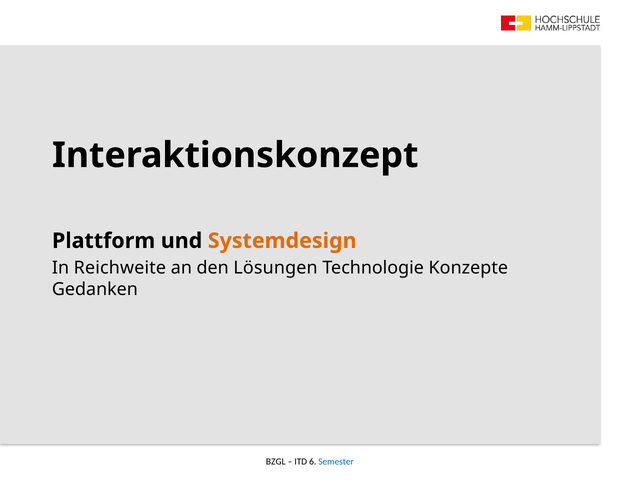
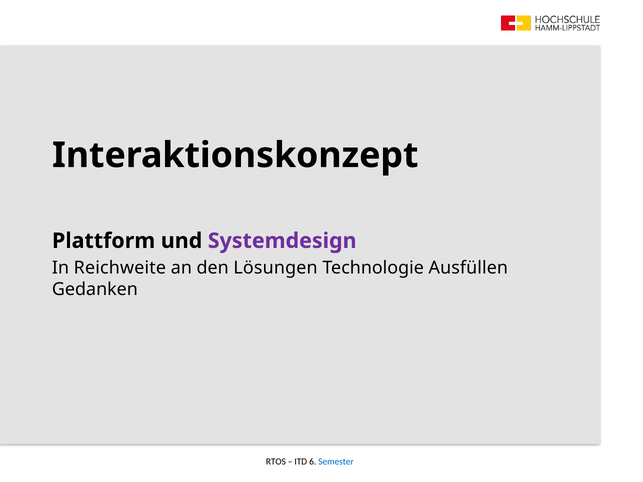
Systemdesign colour: orange -> purple (282, 241)
Konzepte: Konzepte -> Ausfüllen (468, 268)
BZGL: BZGL -> RTOS (276, 462)
